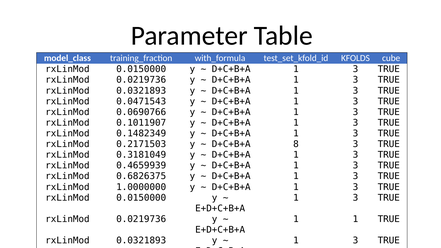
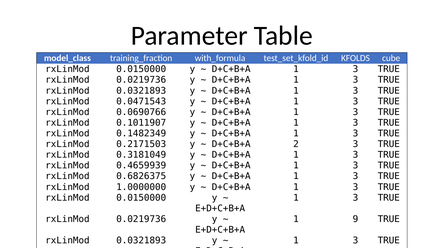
8: 8 -> 2 (296, 144)
1 1: 1 -> 9 (355, 219)
